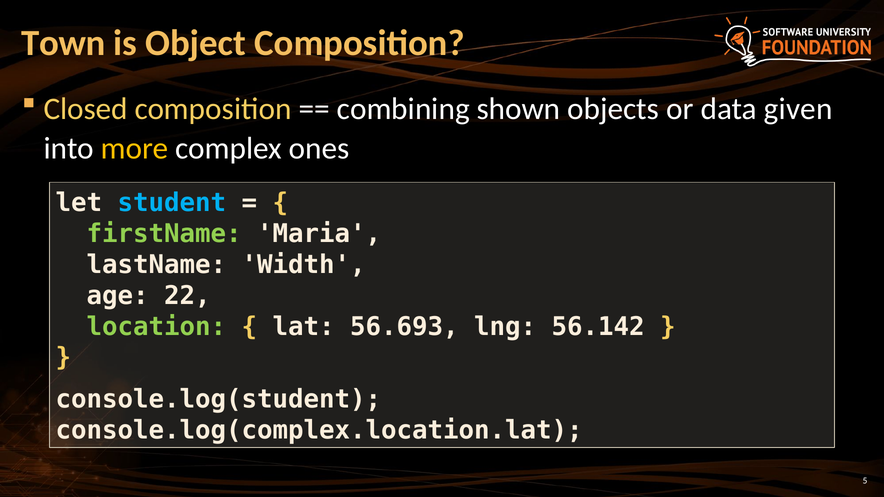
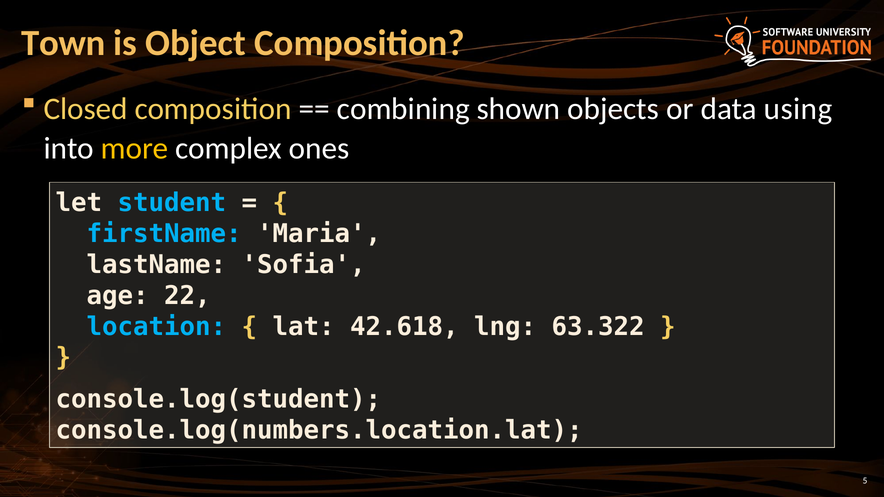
given: given -> using (798, 109)
firstName colour: light green -> light blue (164, 234)
Width: Width -> Sofia (304, 265)
location colour: light green -> light blue (157, 327)
56.693: 56.693 -> 42.618 (404, 327)
56.142: 56.142 -> 63.322 (598, 327)
console.log(complex.location.lat: console.log(complex.location.lat -> console.log(numbers.location.lat (319, 431)
